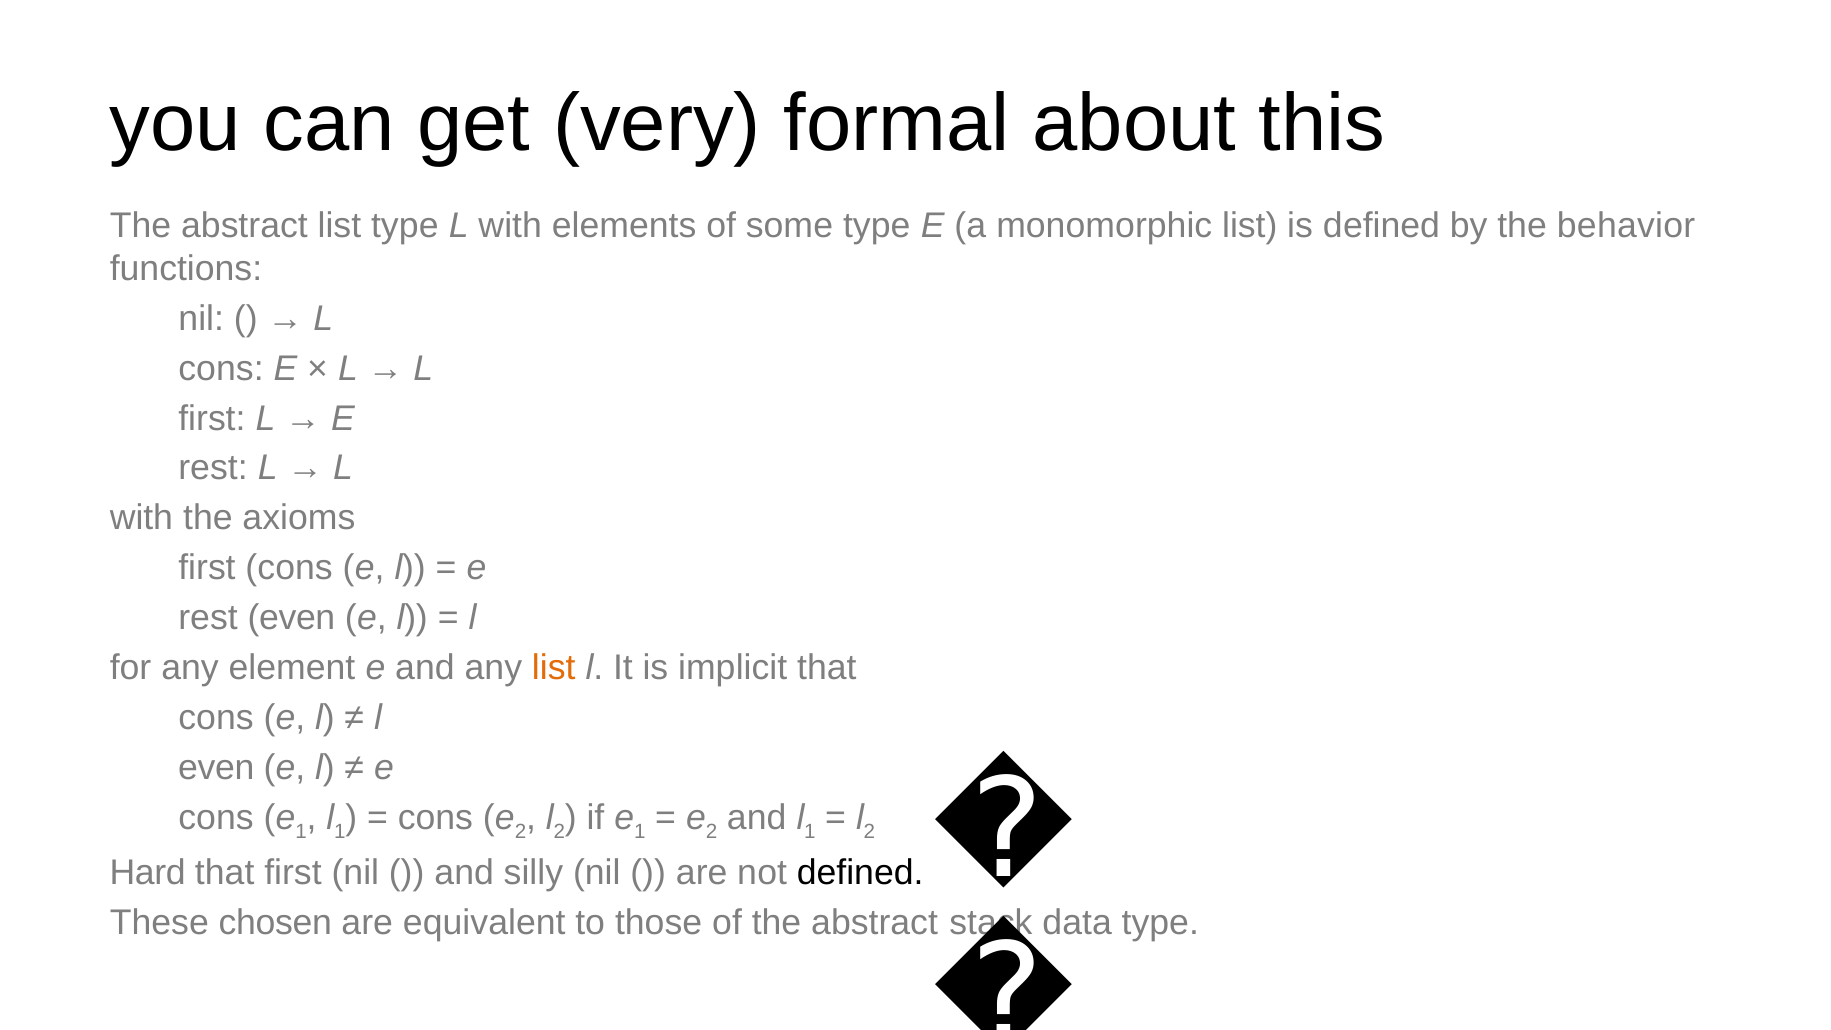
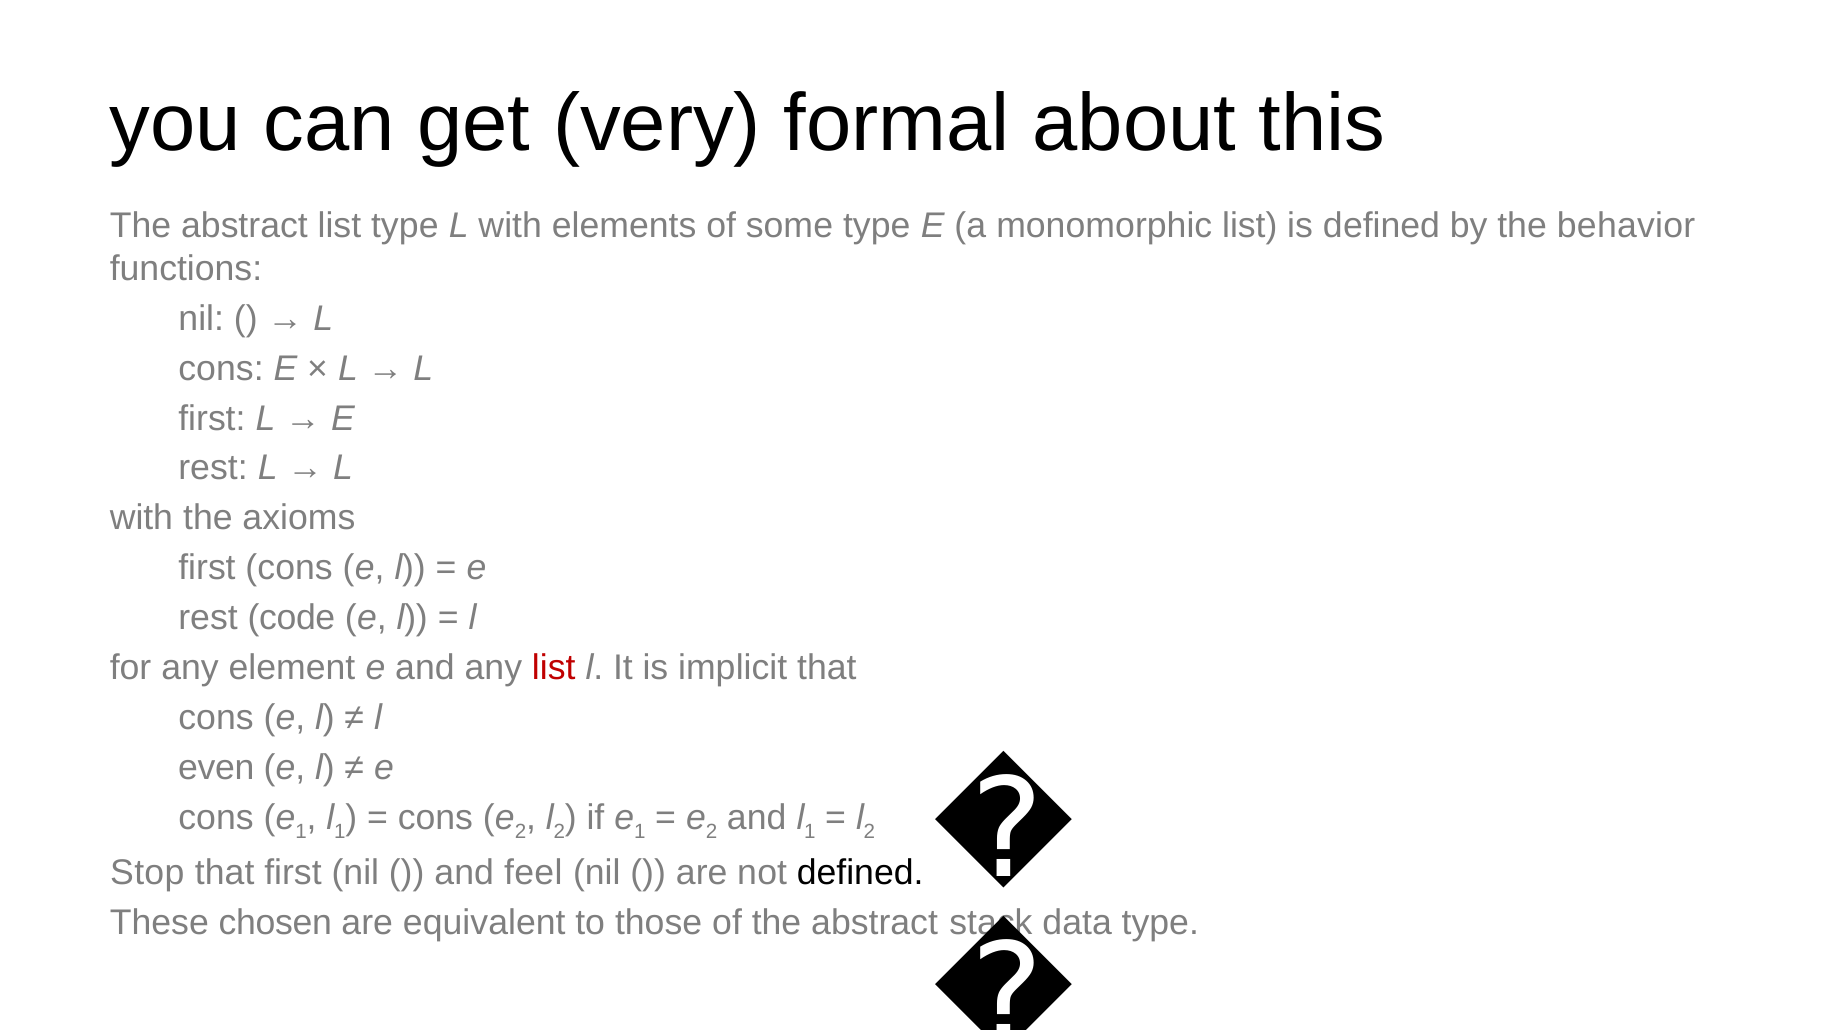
rest even: even -> code (291, 618)
list colour: orange -> red (554, 668)
Hard: Hard -> Stop (147, 873)
silly: silly -> feel (533, 873)
